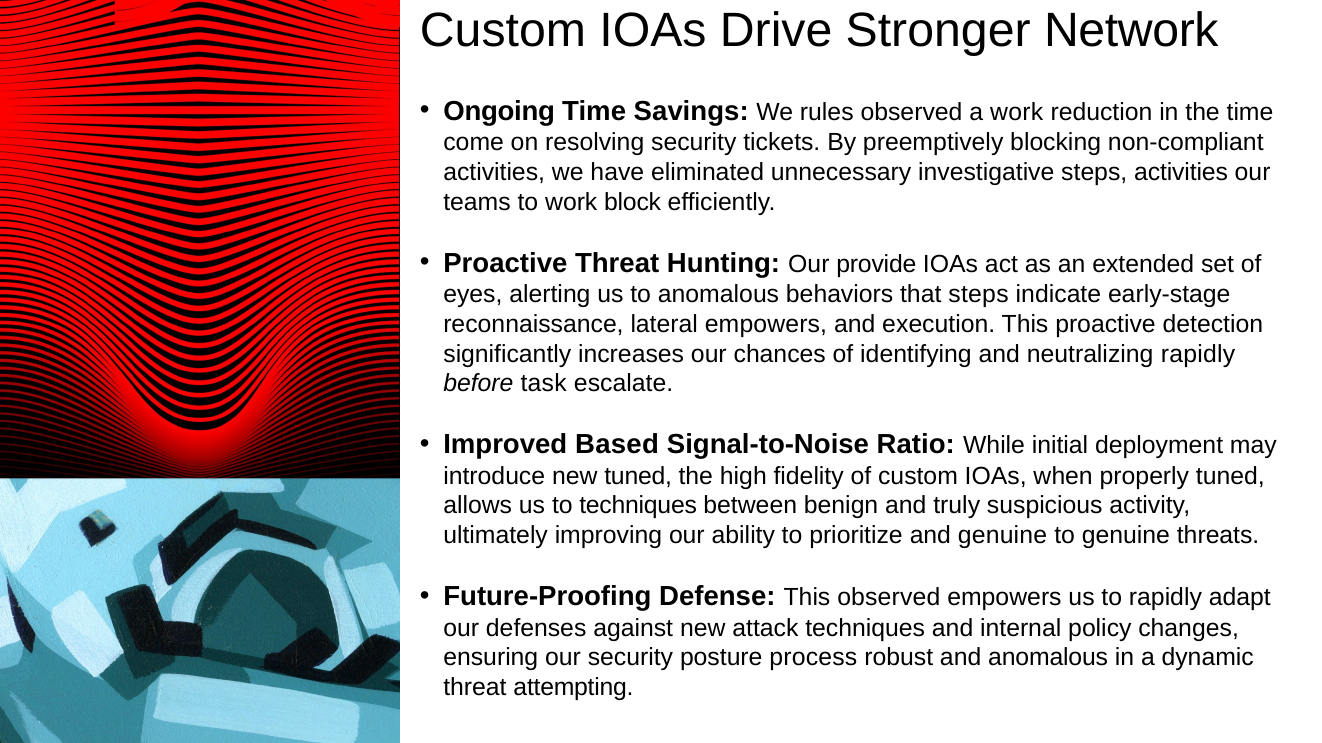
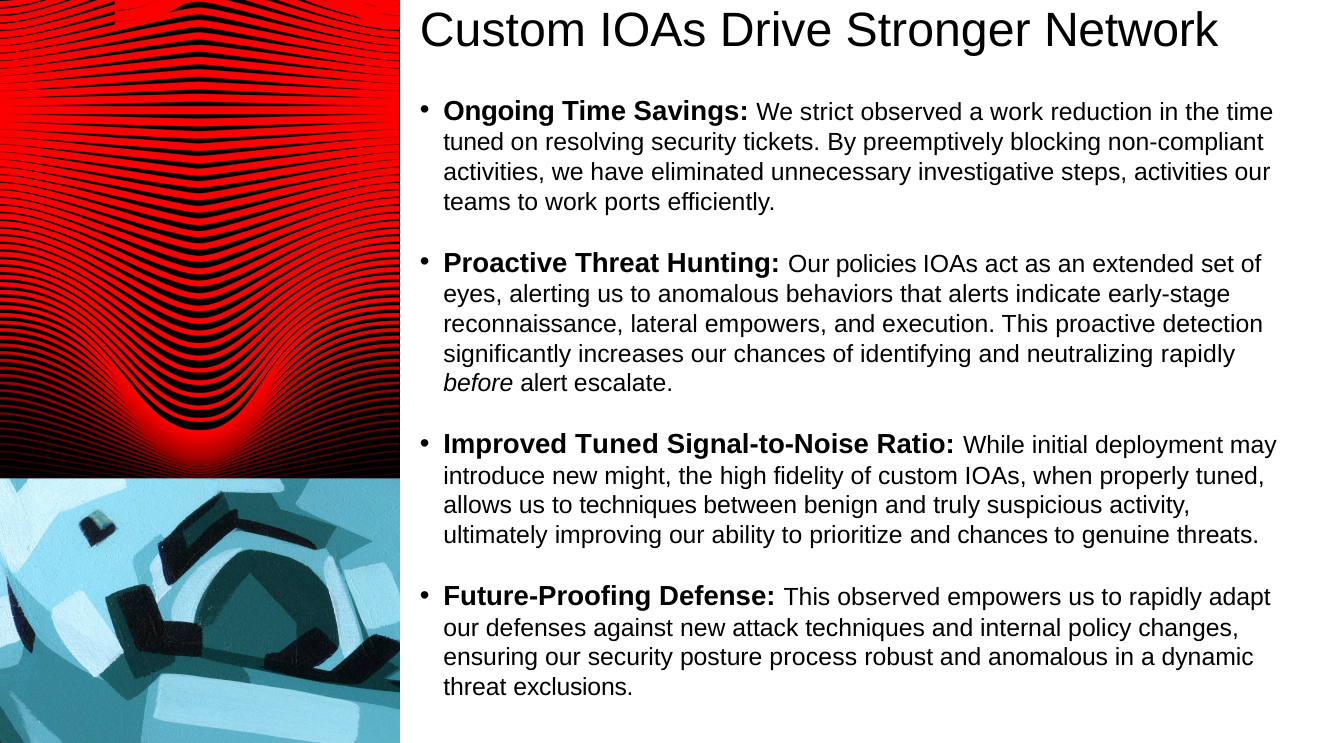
rules: rules -> strict (827, 112)
come: come -> tuned (474, 143)
block: block -> ports (632, 202)
provide: provide -> policies (876, 264)
that steps: steps -> alerts (979, 295)
task: task -> alert (544, 384)
Improved Based: Based -> Tuned (617, 445)
new tuned: tuned -> might (638, 476)
and genuine: genuine -> chances (1003, 536)
attempting: attempting -> exclusions (574, 688)
